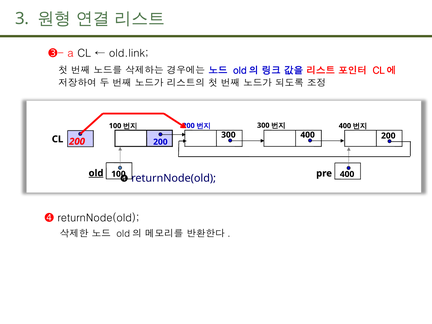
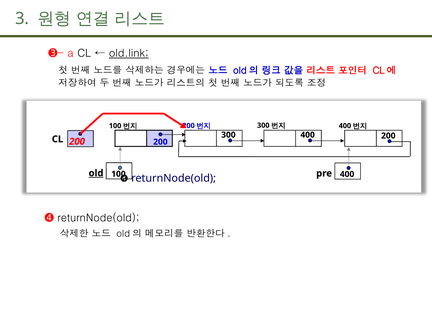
old.link underline: none -> present (129, 53)
